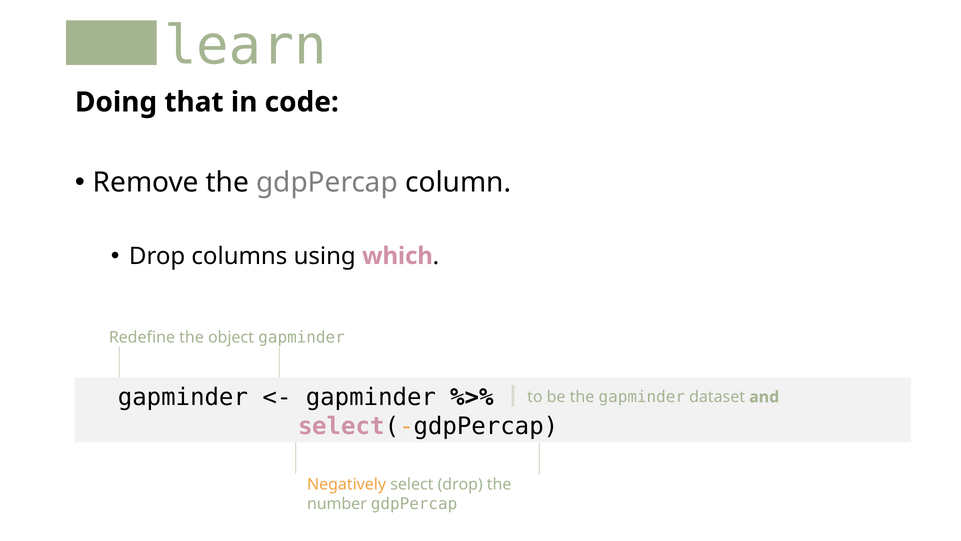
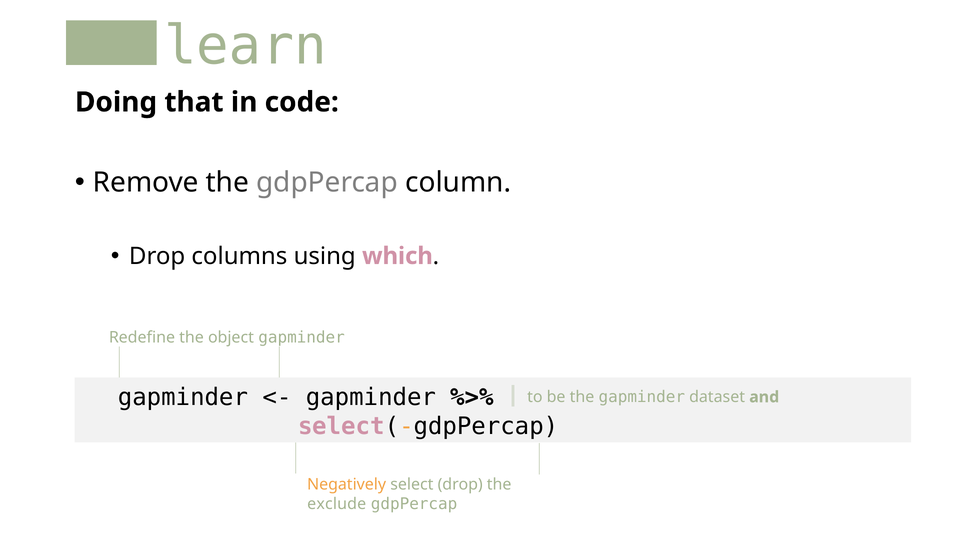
number: number -> exclude (337, 503)
